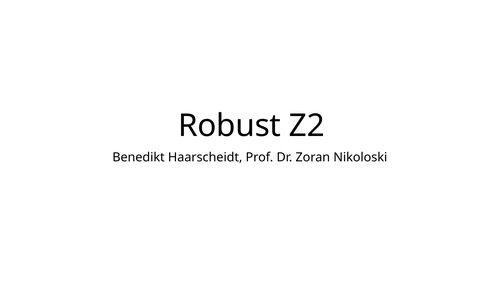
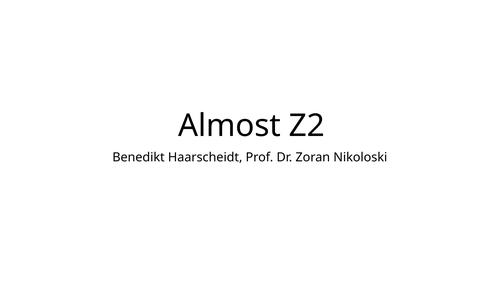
Robust: Robust -> Almost (229, 126)
